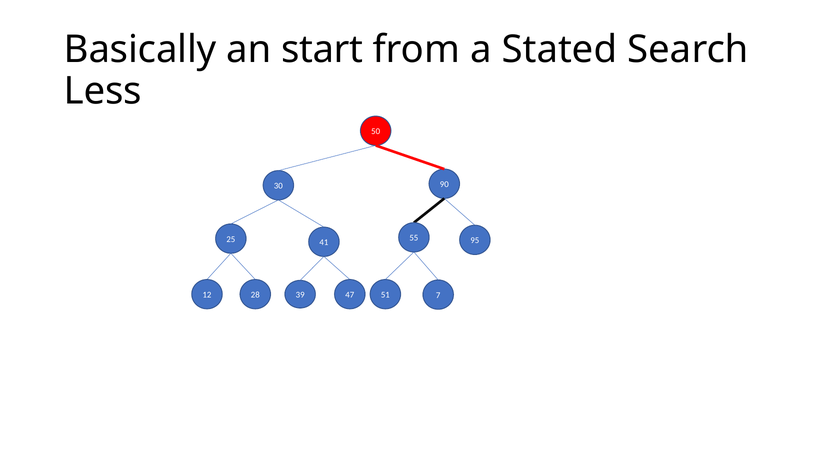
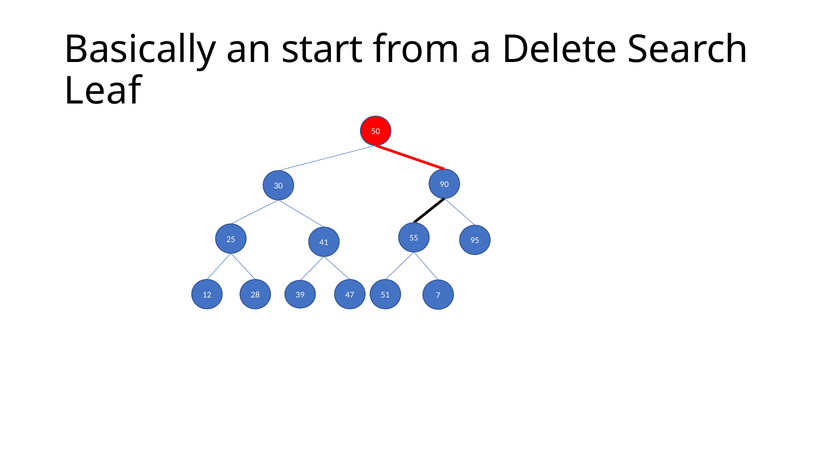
Stated: Stated -> Delete (560, 50)
Less: Less -> Leaf (103, 91)
